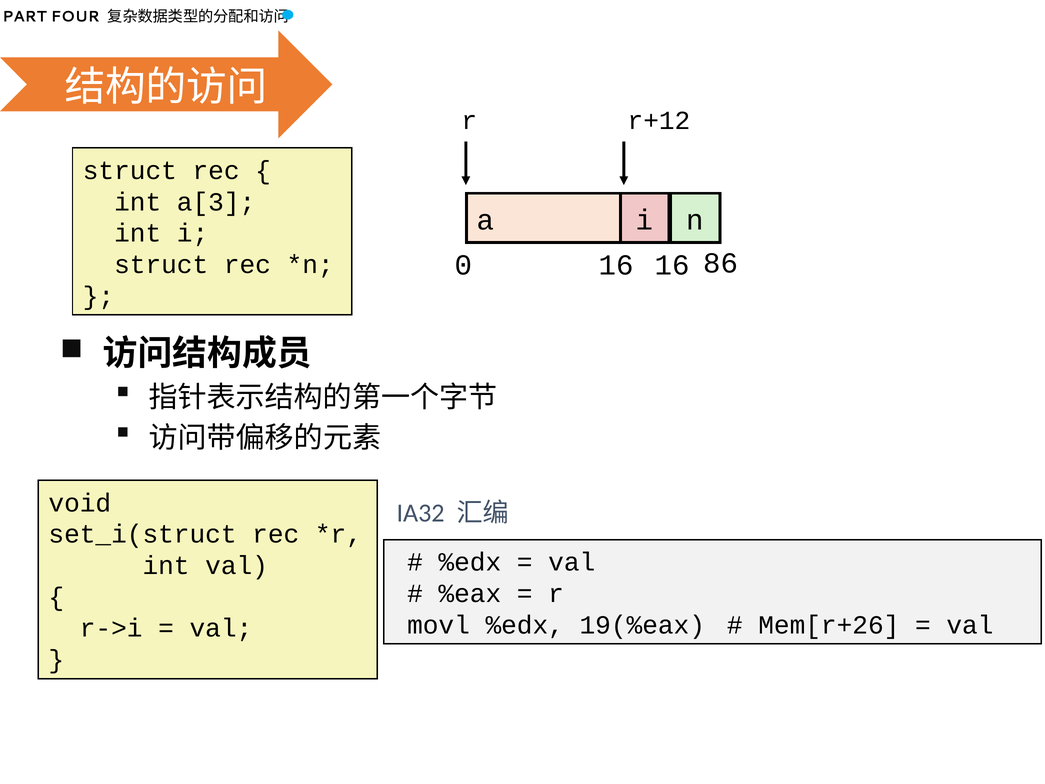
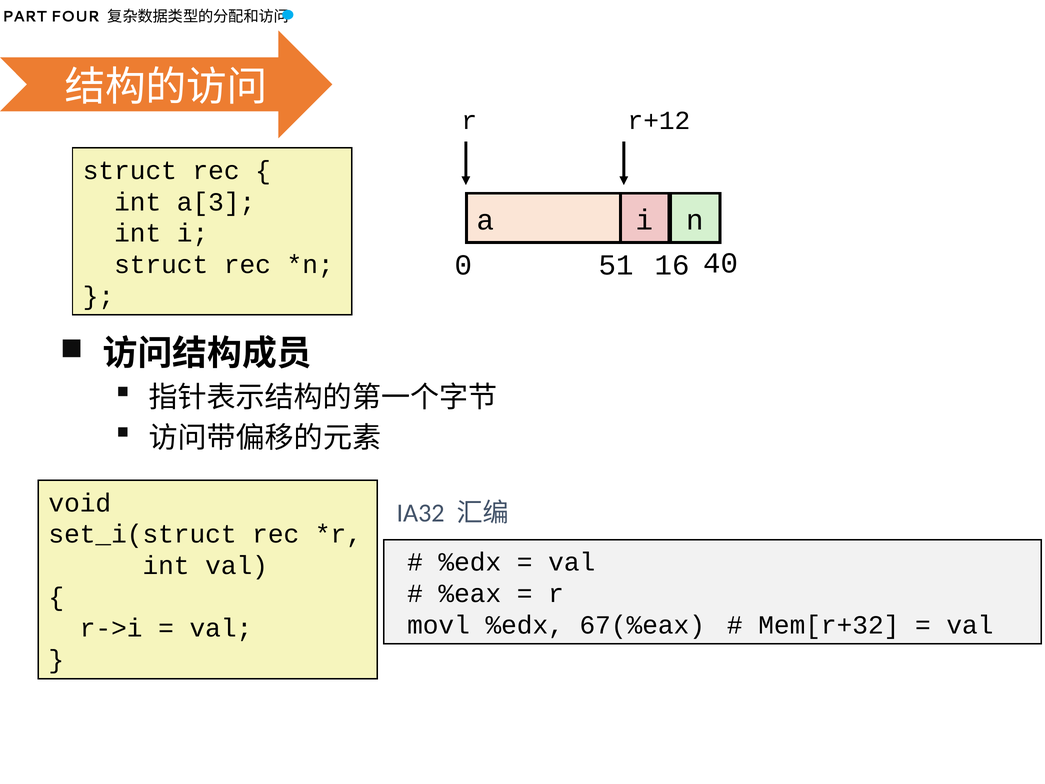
0 16: 16 -> 51 (616, 265)
86: 86 -> 40 (721, 263)
19(%eax: 19(%eax -> 67(%eax (642, 625)
Mem[r+26: Mem[r+26 -> Mem[r+32 (829, 625)
